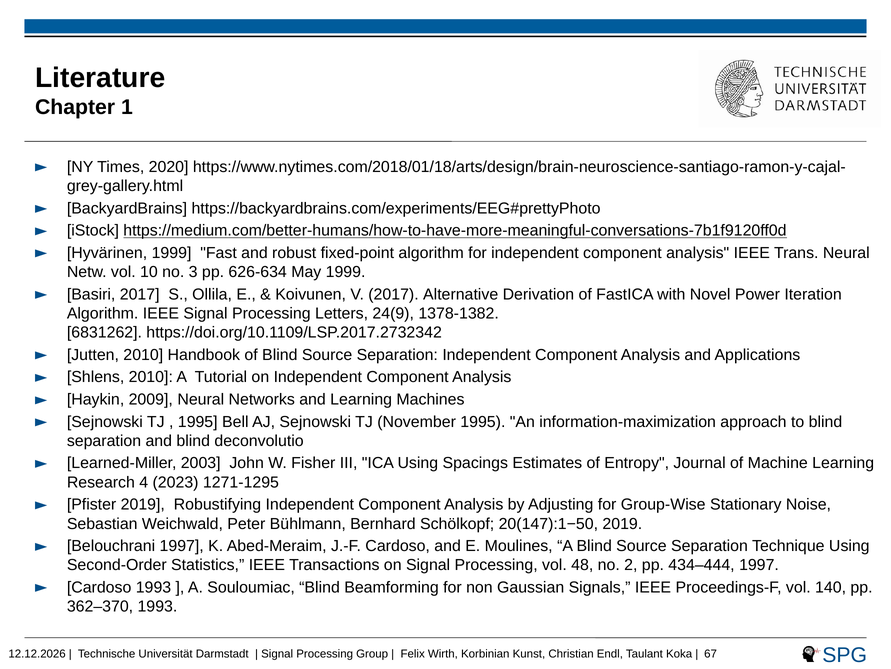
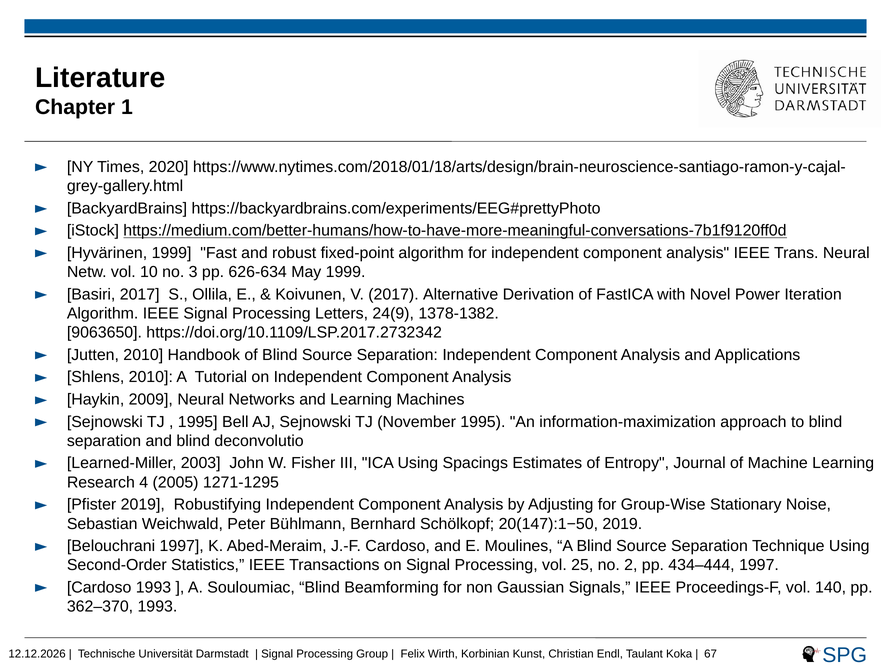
6831262: 6831262 -> 9063650 (104, 332)
2023: 2023 -> 2005 (176, 482)
48: 48 -> 25 (582, 565)
